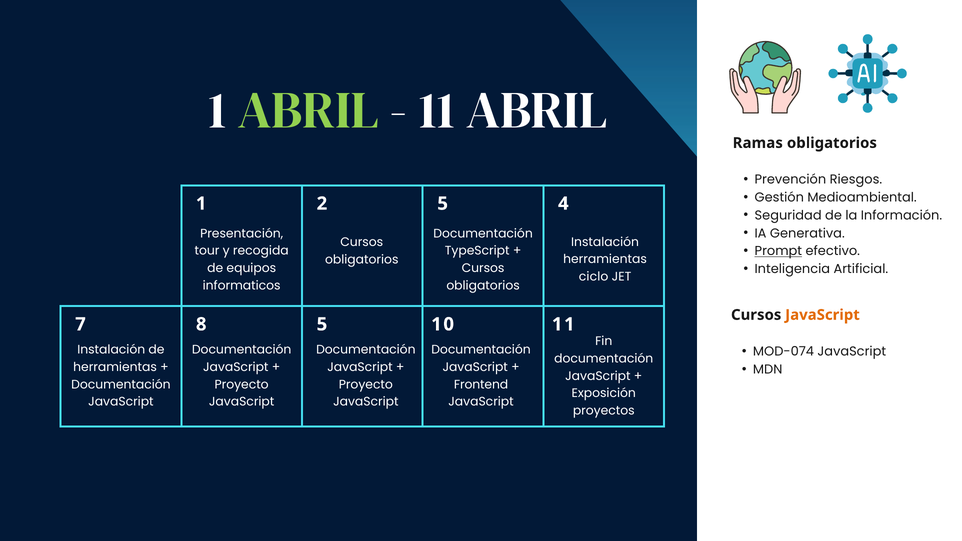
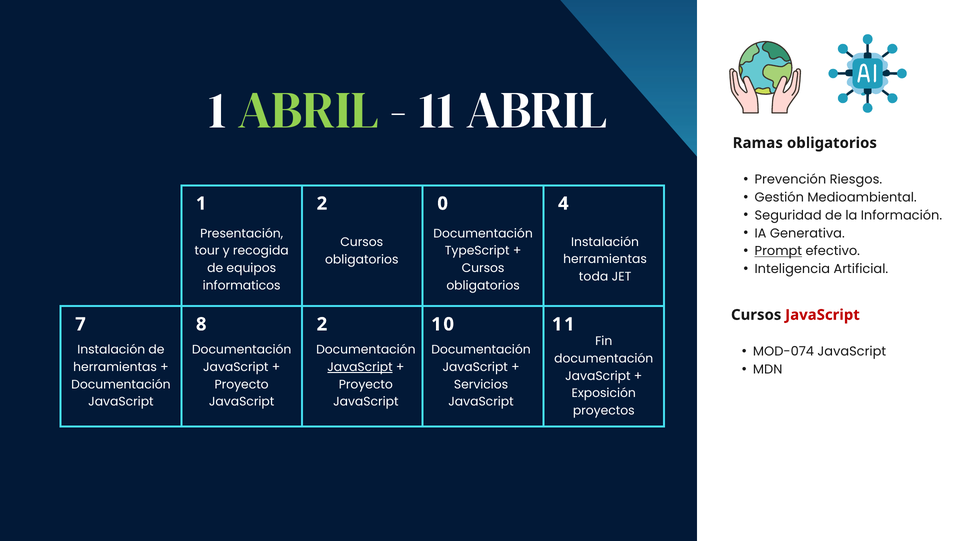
2 5: 5 -> 0 (443, 204)
ciclo: ciclo -> toda (594, 277)
JavaScript colour: orange -> red (823, 315)
8 5: 5 -> 2 (322, 324)
JavaScript underline: none -> present (360, 367)
Frontend: Frontend -> Servicios (481, 385)
